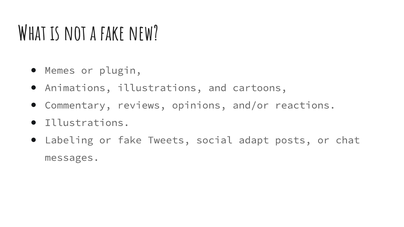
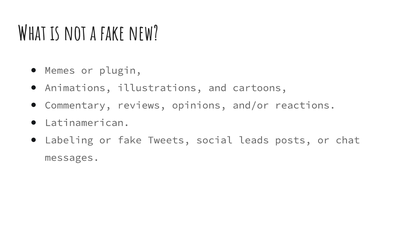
Illustrations: Illustrations -> Latinamerican (87, 123)
adapt: adapt -> leads (254, 140)
